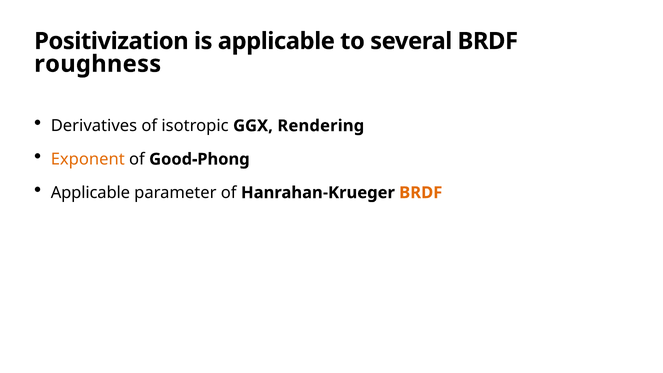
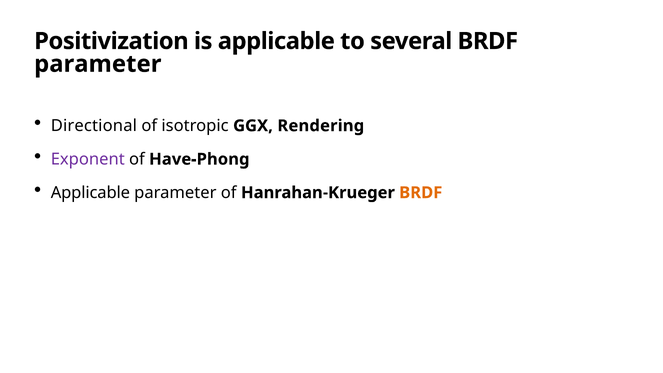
roughness: roughness -> parameter (98, 64)
Derivatives: Derivatives -> Directional (94, 126)
Exponent colour: orange -> purple (88, 159)
Good-Phong: Good-Phong -> Have-Phong (199, 159)
